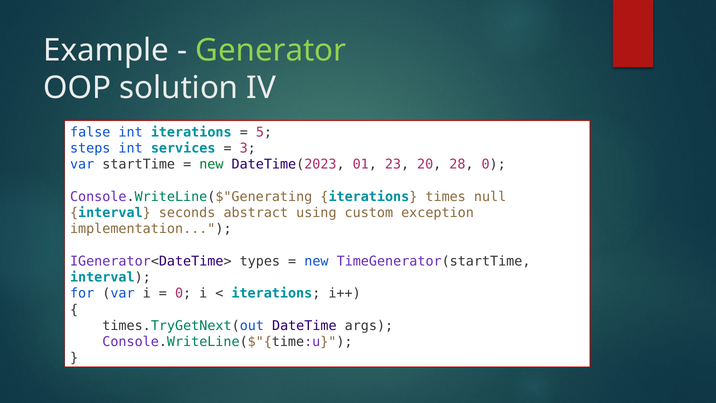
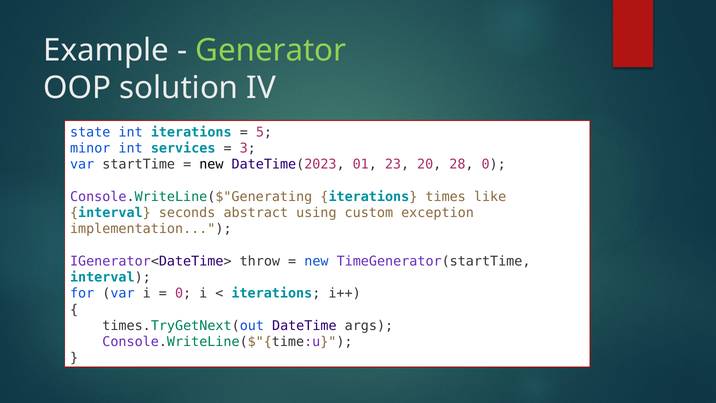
false: false -> state (90, 132)
steps: steps -> minor (90, 148)
new colour: green -> black (211, 164)
null: null -> like (490, 197)
types: types -> throw (260, 261)
